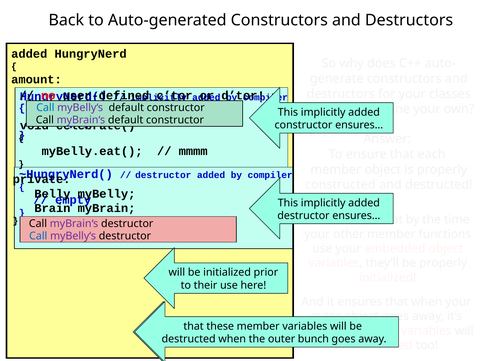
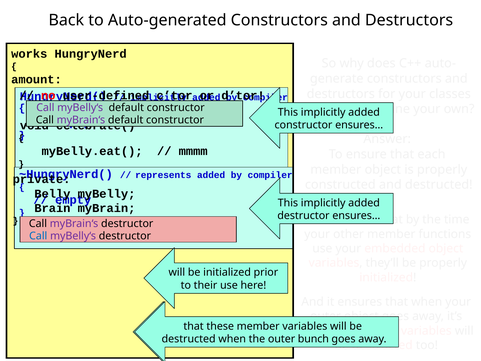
added: added -> works (29, 54)
Call colour: blue -> purple (45, 108)
destructor: destructor -> represents (163, 175)
